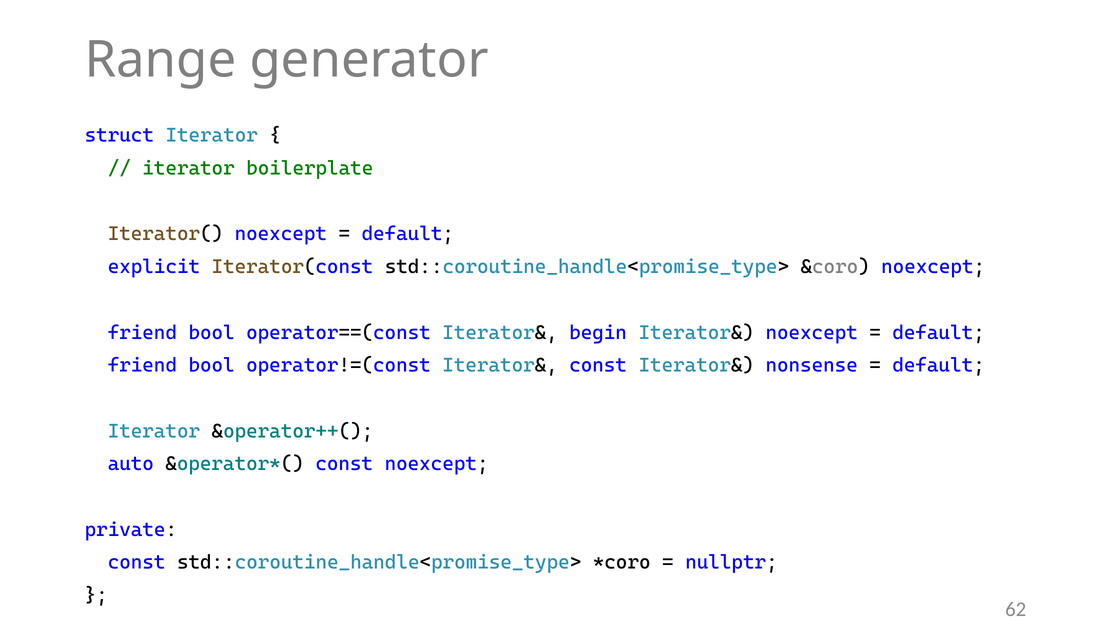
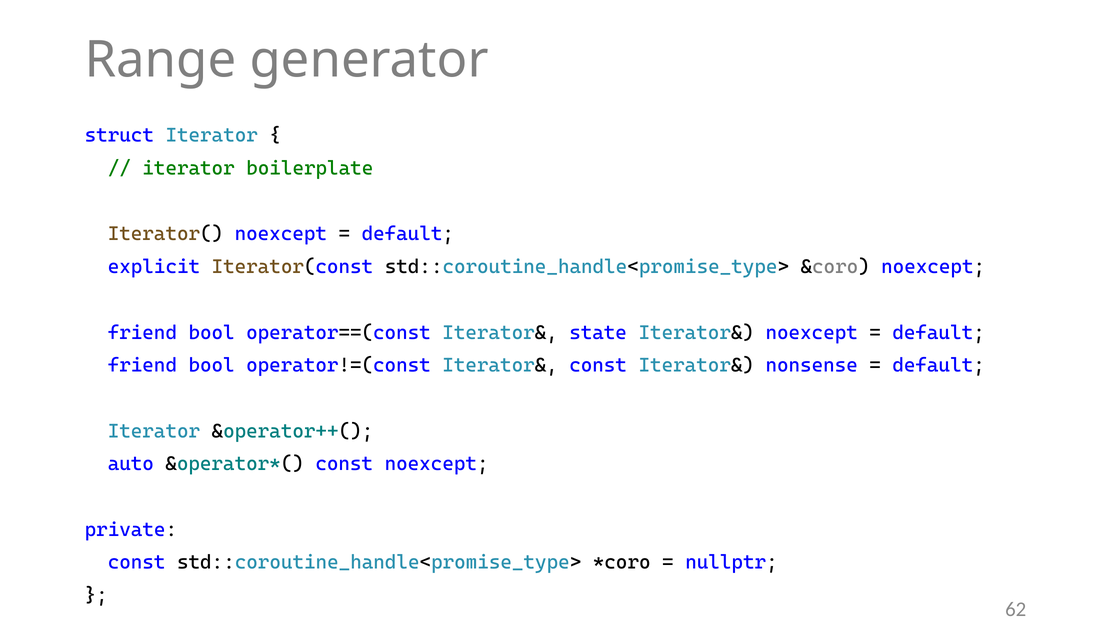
begin: begin -> state (598, 332)
